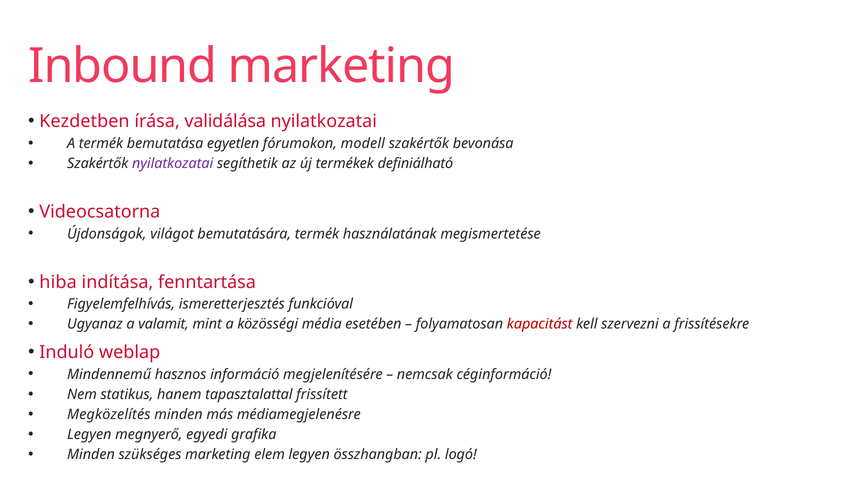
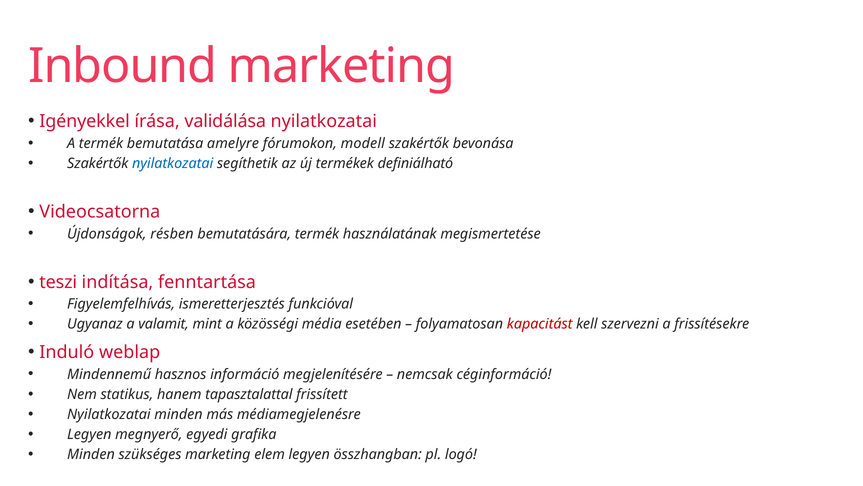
Kezdetben: Kezdetben -> Igényekkel (85, 121)
egyetlen: egyetlen -> amelyre (233, 143)
nyilatkozatai colour: purple -> blue (173, 163)
világot: világot -> résben (172, 234)
hiba: hiba -> teszi (58, 282)
Megközelítés: Megközelítés -> Nyilatkozatai (109, 414)
